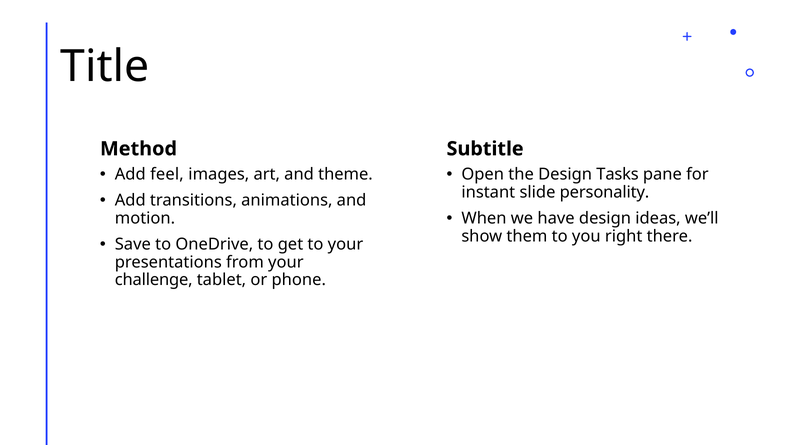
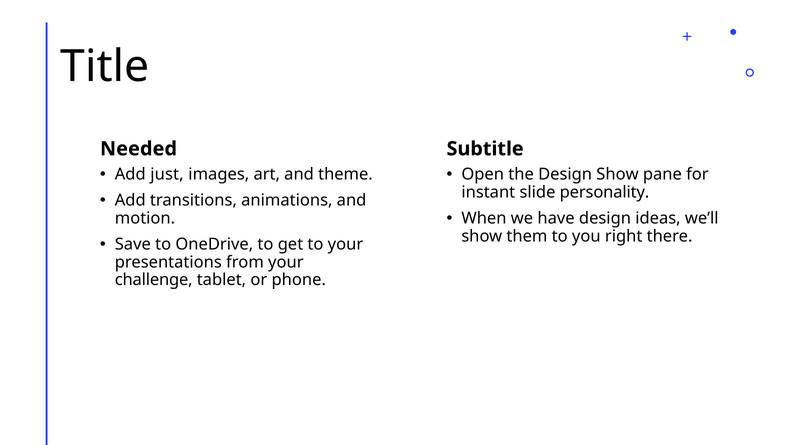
Method: Method -> Needed (138, 149)
feel: feel -> just (167, 175)
Design Tasks: Tasks -> Show (617, 175)
